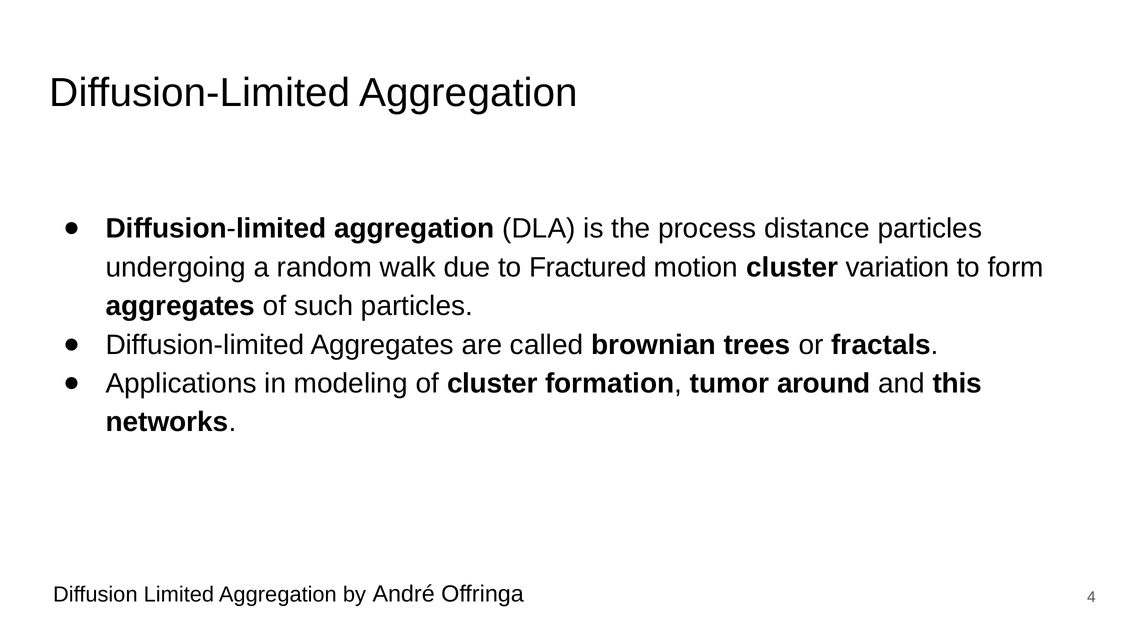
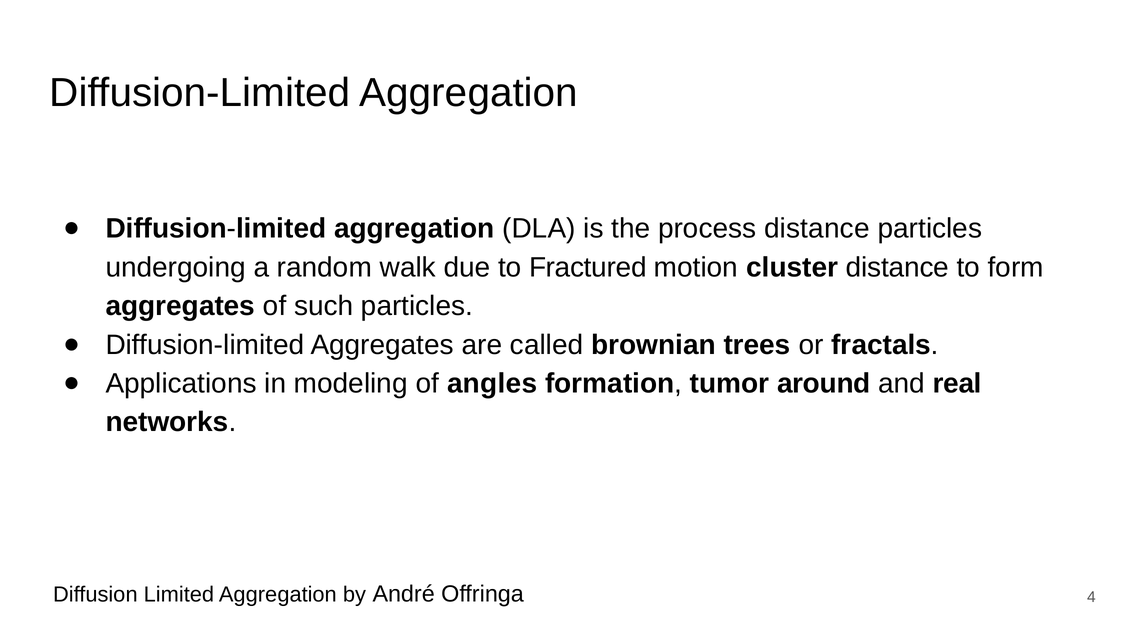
cluster variation: variation -> distance (897, 267)
of cluster: cluster -> angles (492, 384)
this: this -> real (957, 384)
